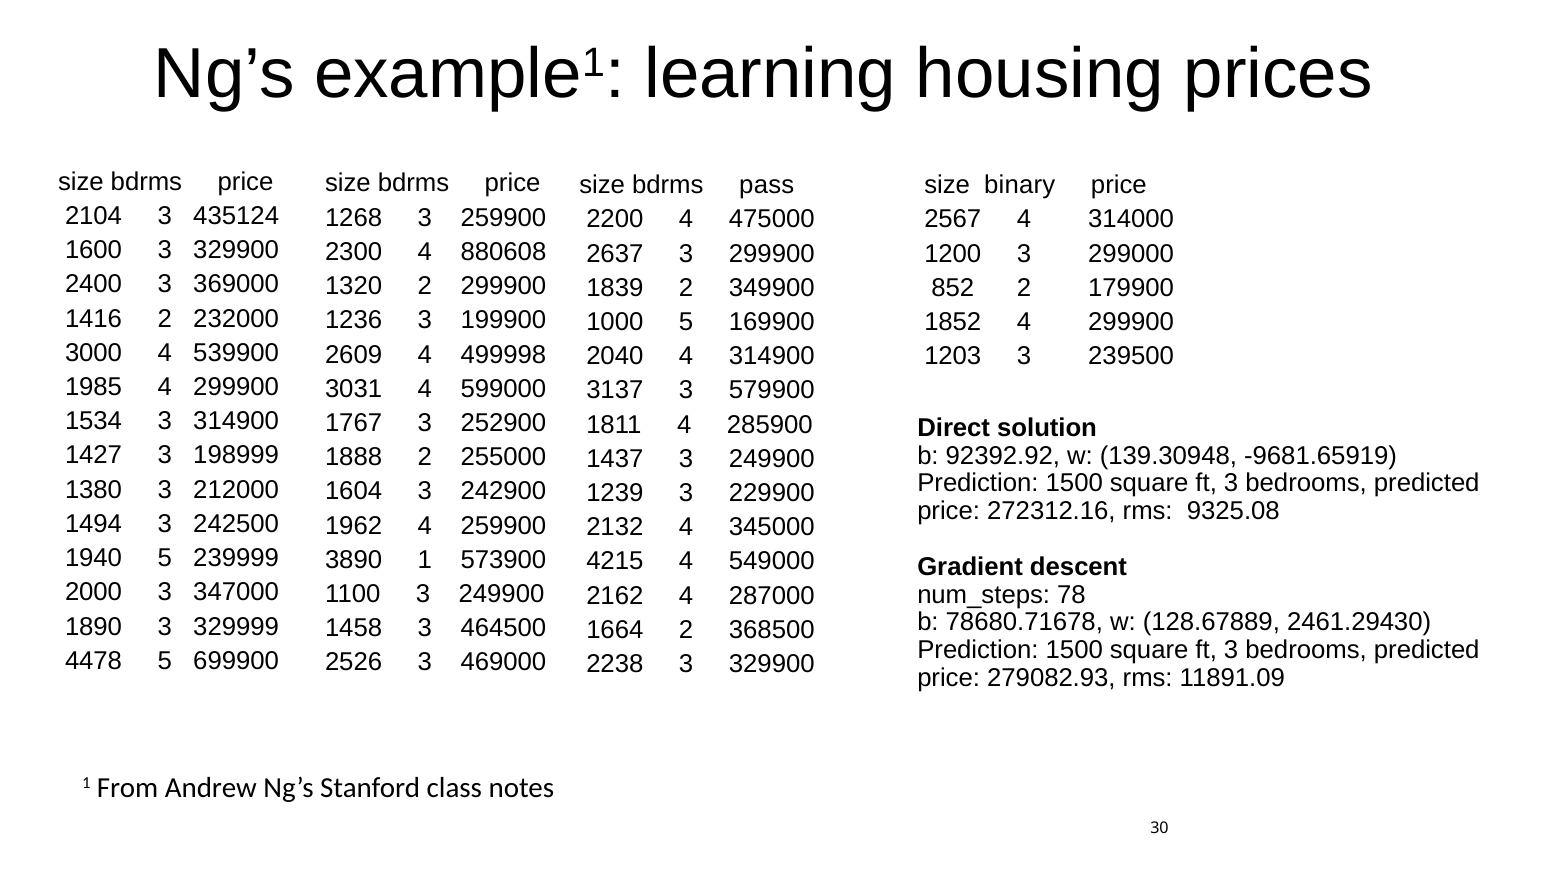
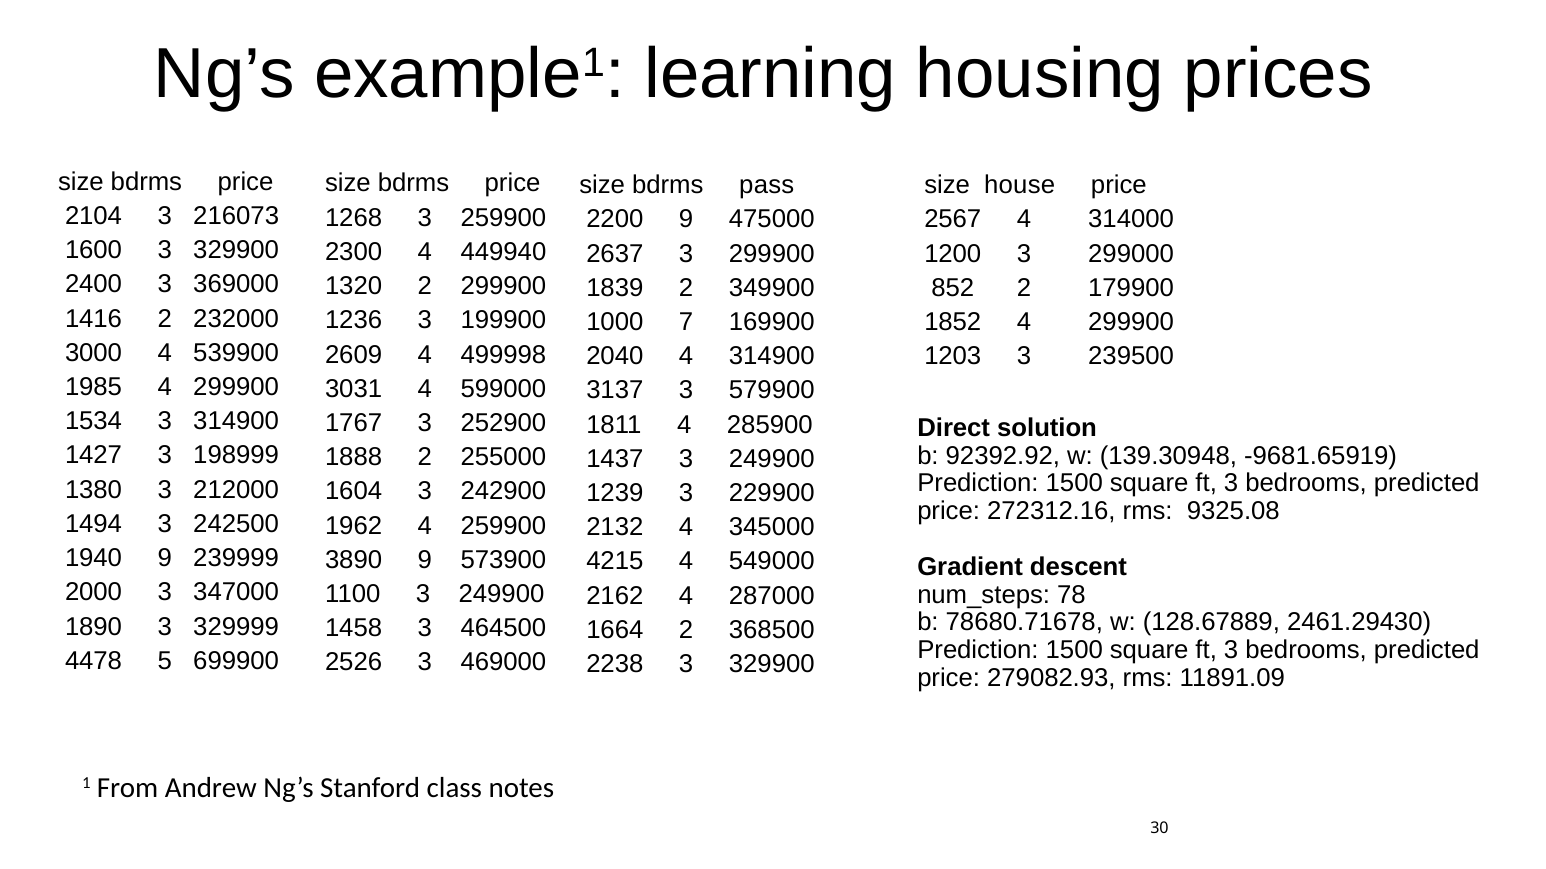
binary: binary -> house (1020, 185)
435124: 435124 -> 216073 (236, 216)
2200 4: 4 -> 9 (686, 220)
880608: 880608 -> 449940 (503, 252)
1000 5: 5 -> 7 (686, 322)
1940 5: 5 -> 9 (165, 559)
3890 1: 1 -> 9 (425, 560)
